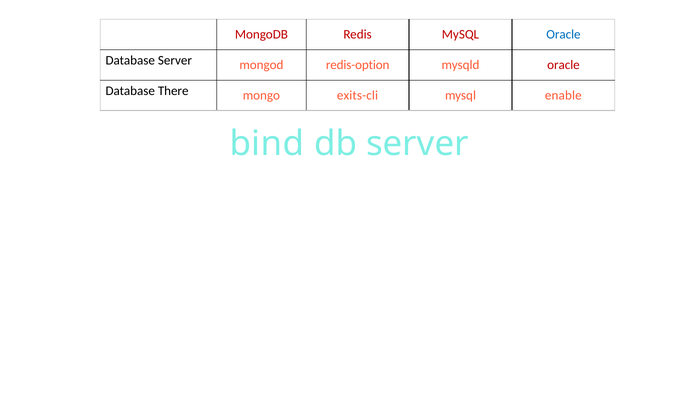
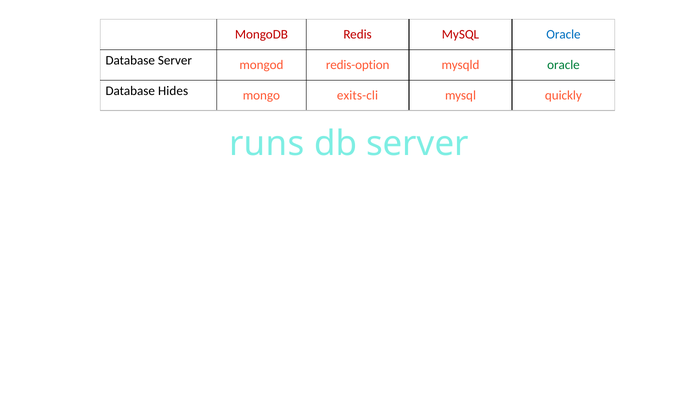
oracle colour: red -> green (563, 65)
There: There -> Hides (173, 91)
enable: enable -> quickly (563, 95)
bind: bind -> runs (267, 144)
